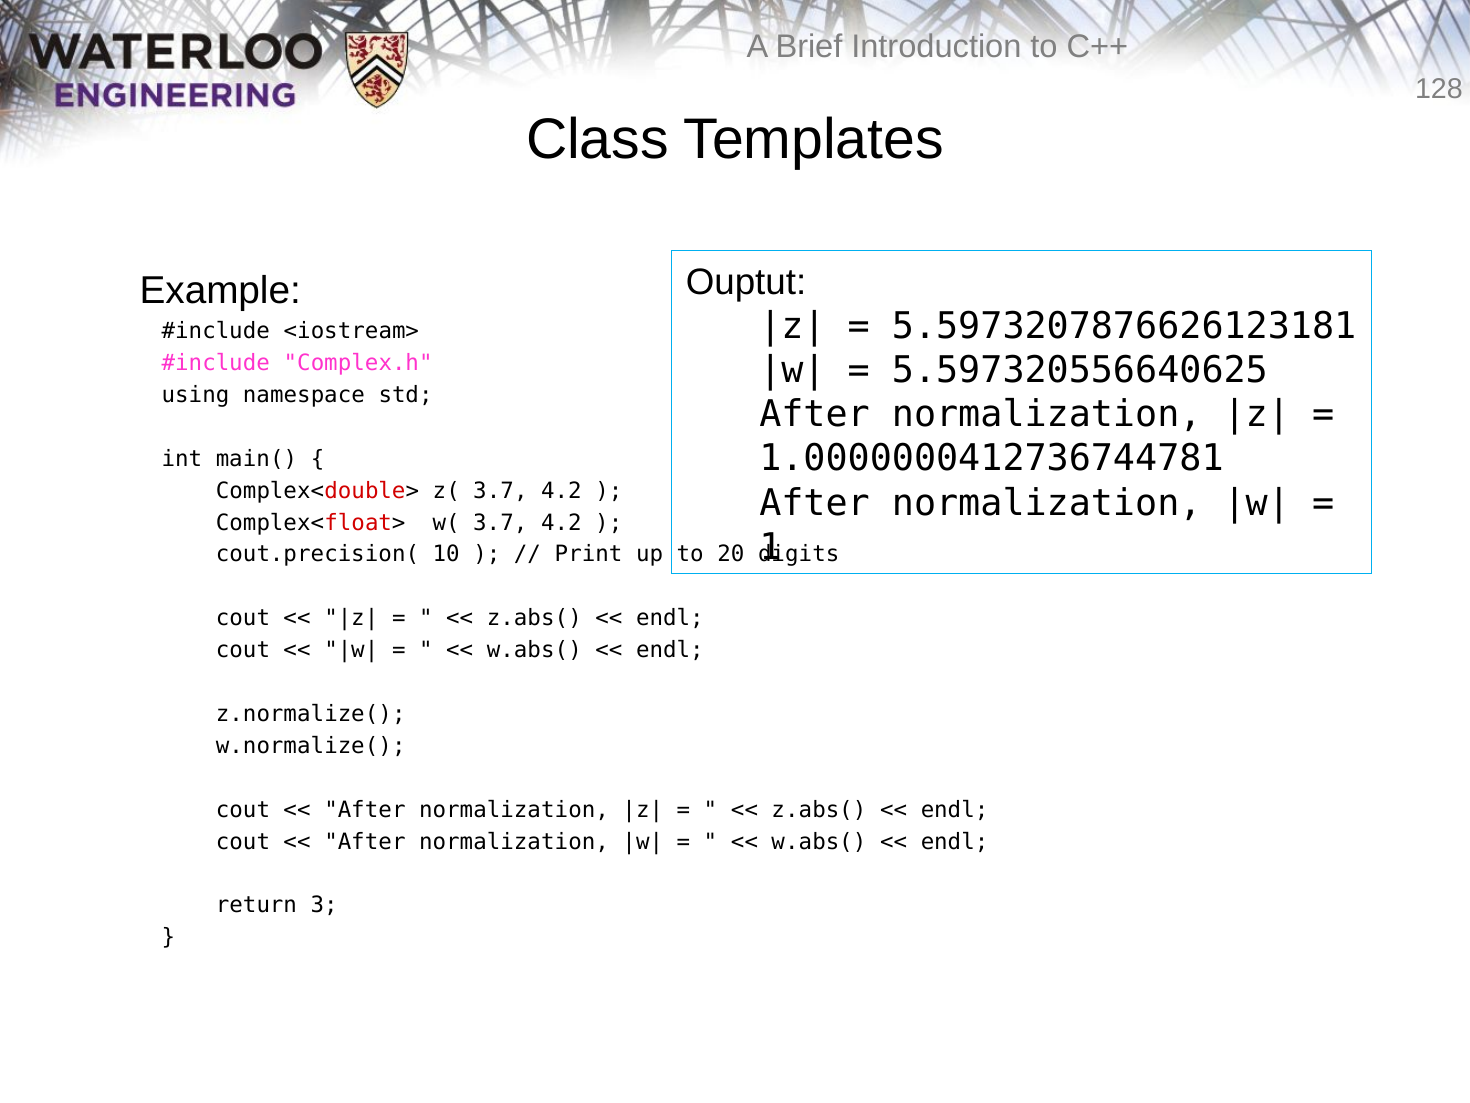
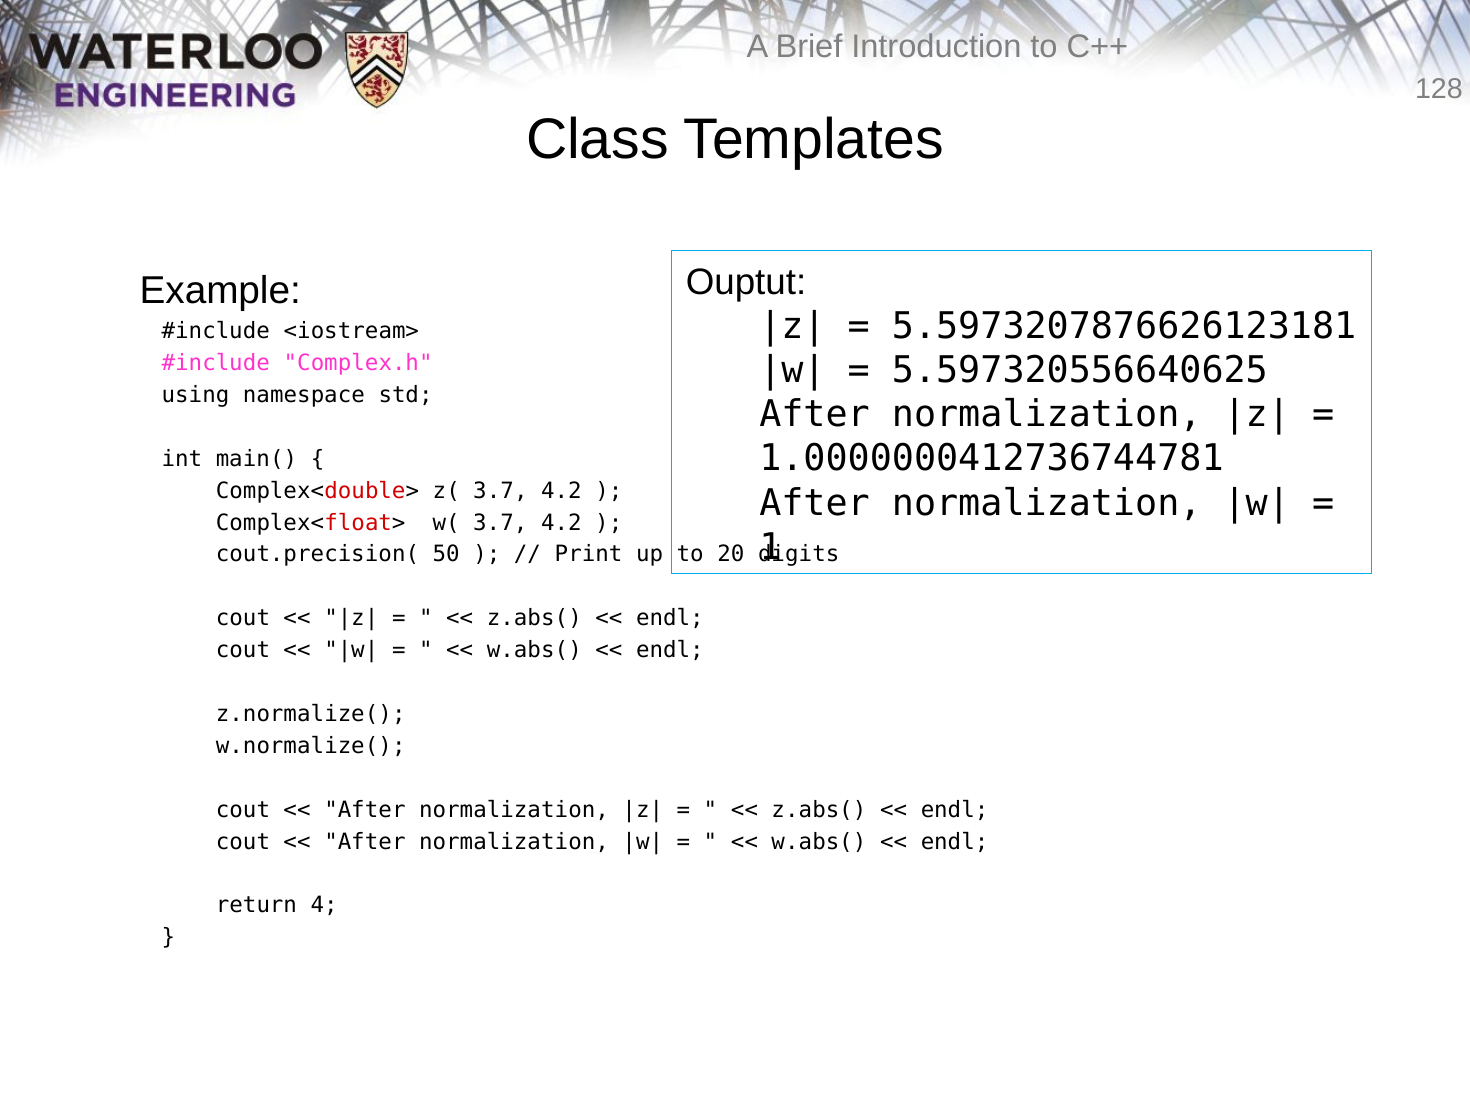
10: 10 -> 50 (446, 554)
3: 3 -> 4 (324, 905)
